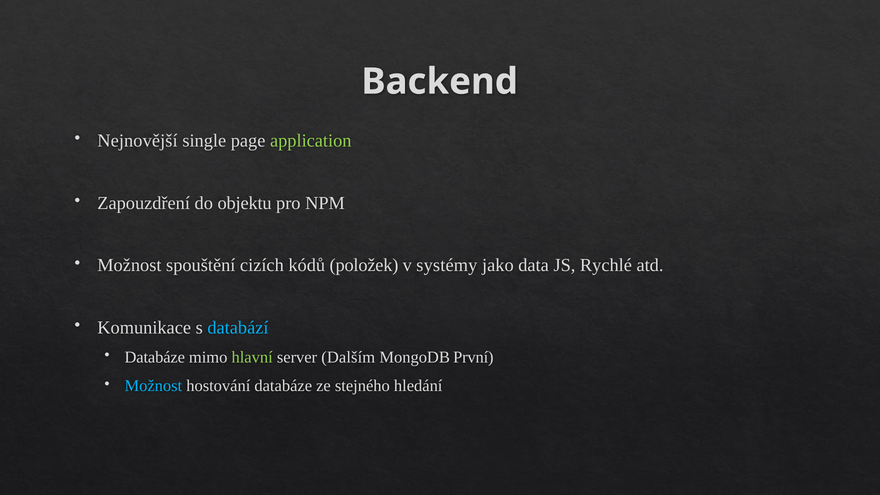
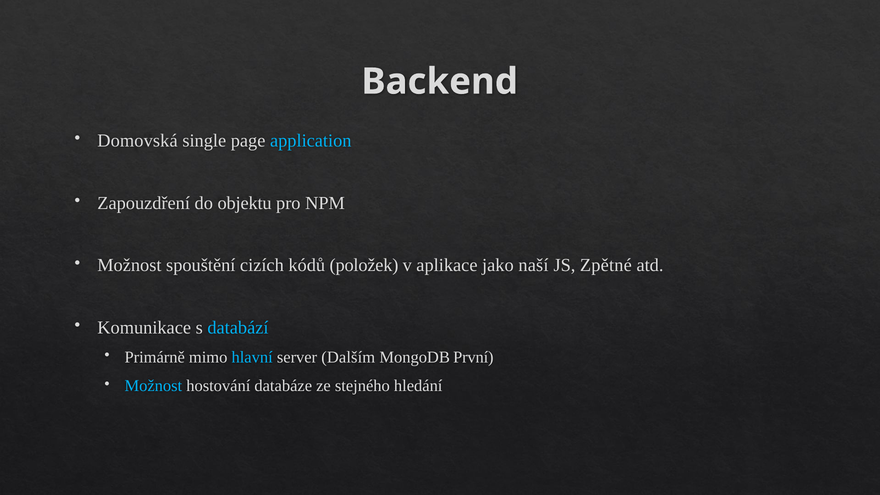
Nejnovější: Nejnovější -> Domovská (137, 141)
application colour: light green -> light blue (311, 141)
systémy: systémy -> aplikace (447, 265)
data: data -> naší (533, 265)
Rychlé: Rychlé -> Zpětné (606, 265)
Databáze: Databáze -> Primárně (155, 357)
hlavní colour: light green -> light blue (252, 357)
